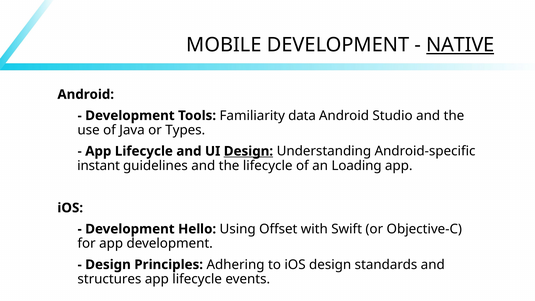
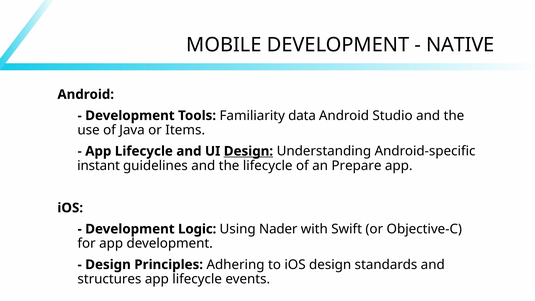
NATIVE underline: present -> none (460, 45)
Types: Types -> Items (185, 130)
Loading: Loading -> Prepare (356, 166)
Hello: Hello -> Logic (197, 229)
Offset: Offset -> Nader (278, 229)
